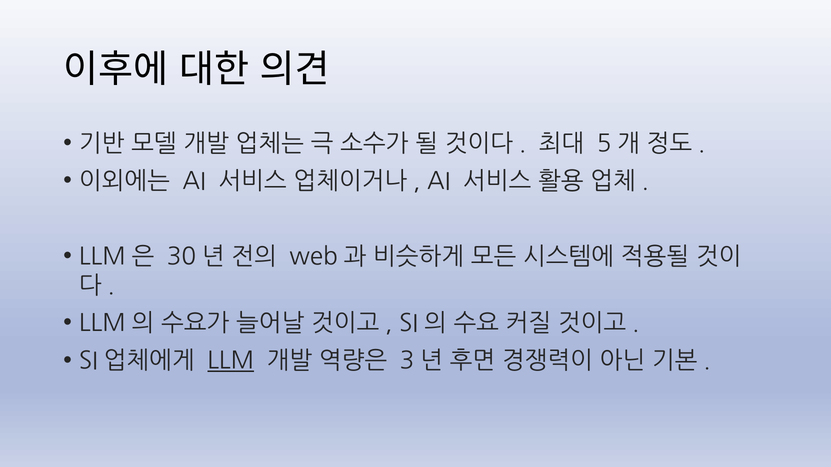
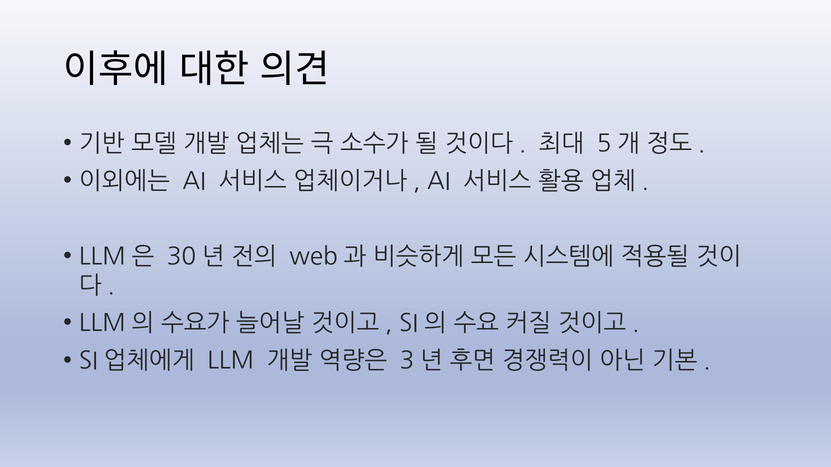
LLM underline: present -> none (231, 361)
